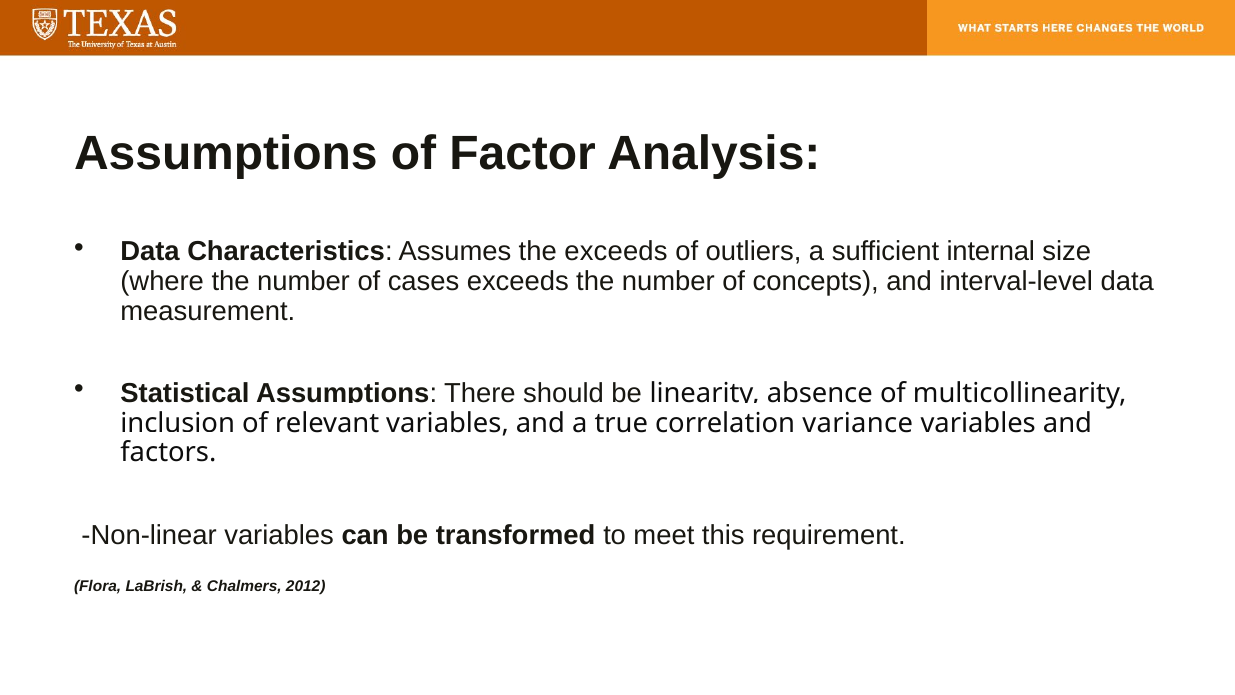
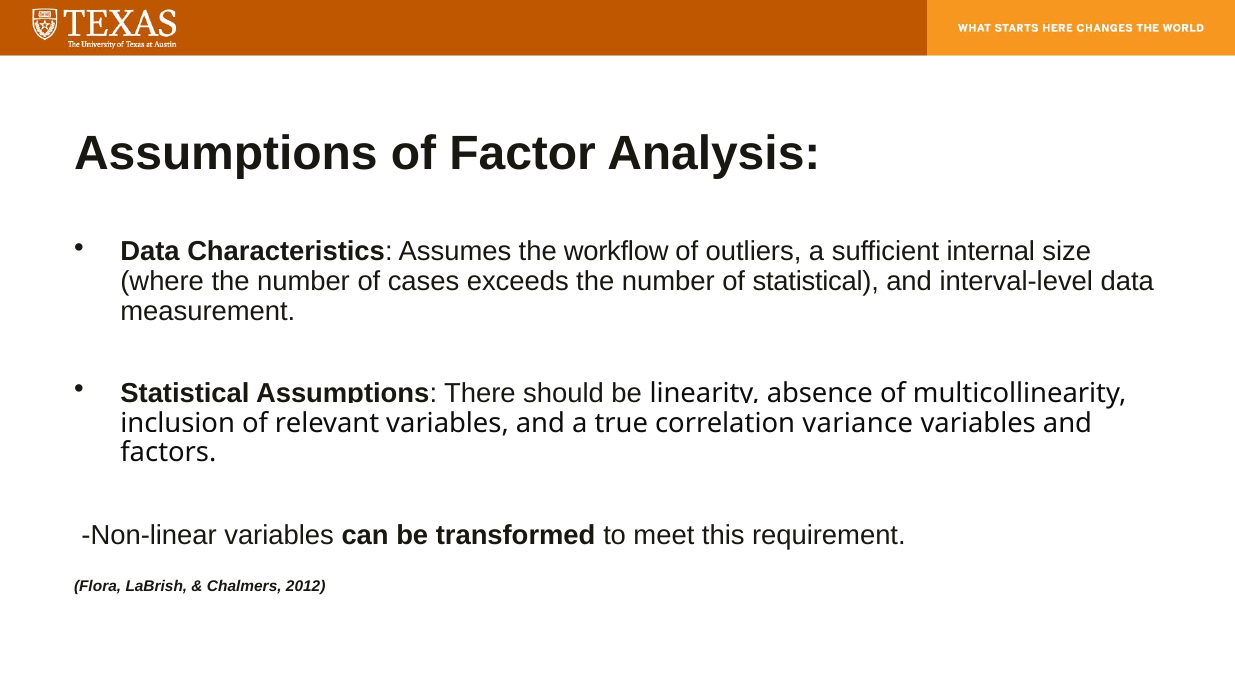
the exceeds: exceeds -> workflow (616, 252)
of concepts: concepts -> statistical (816, 281)
